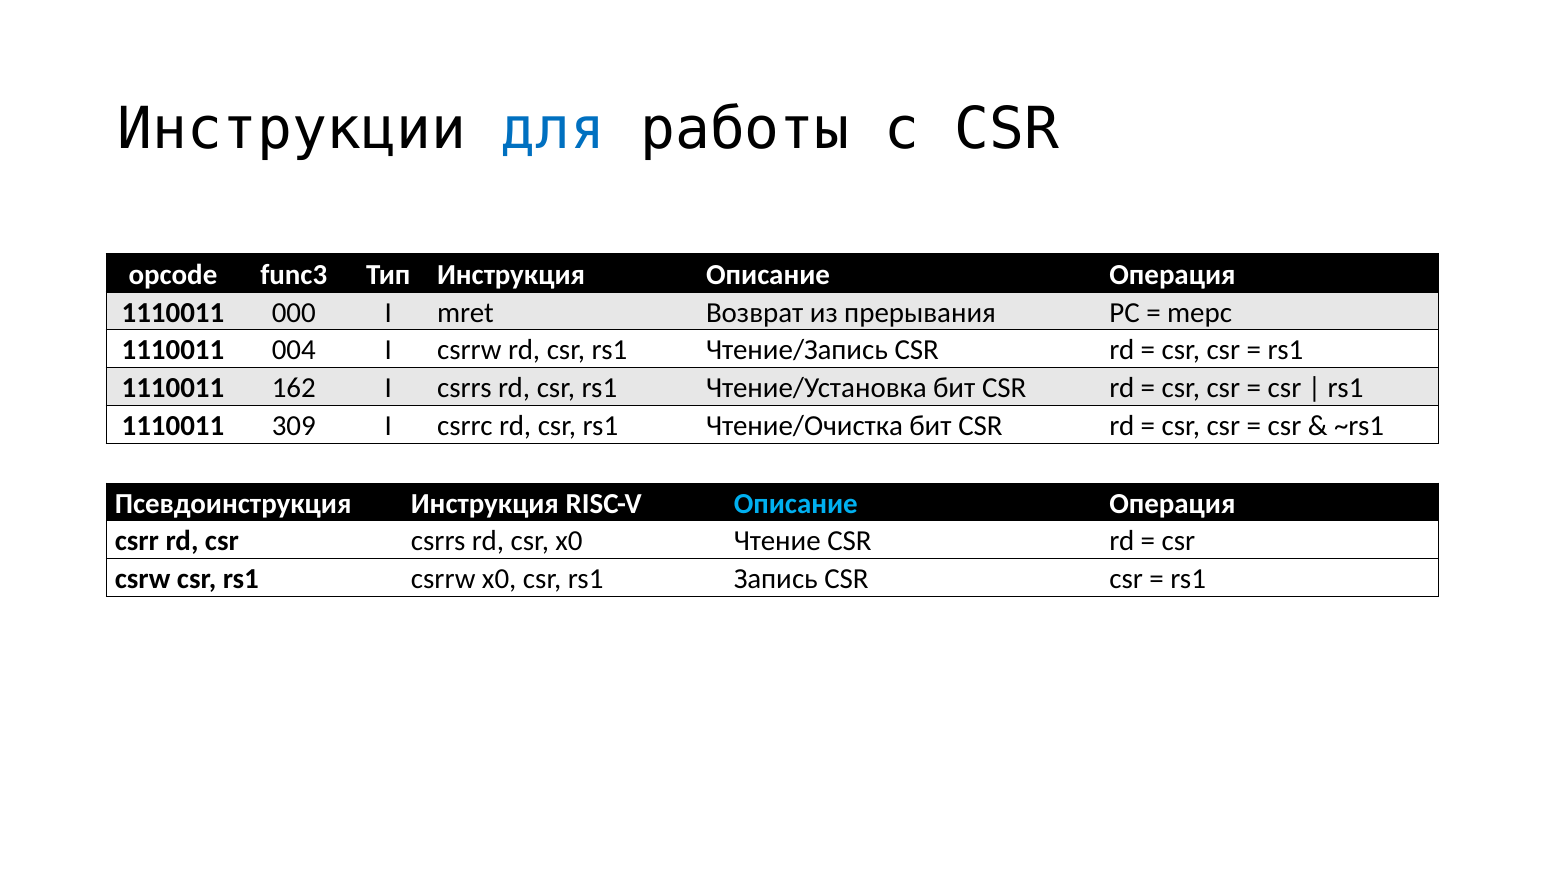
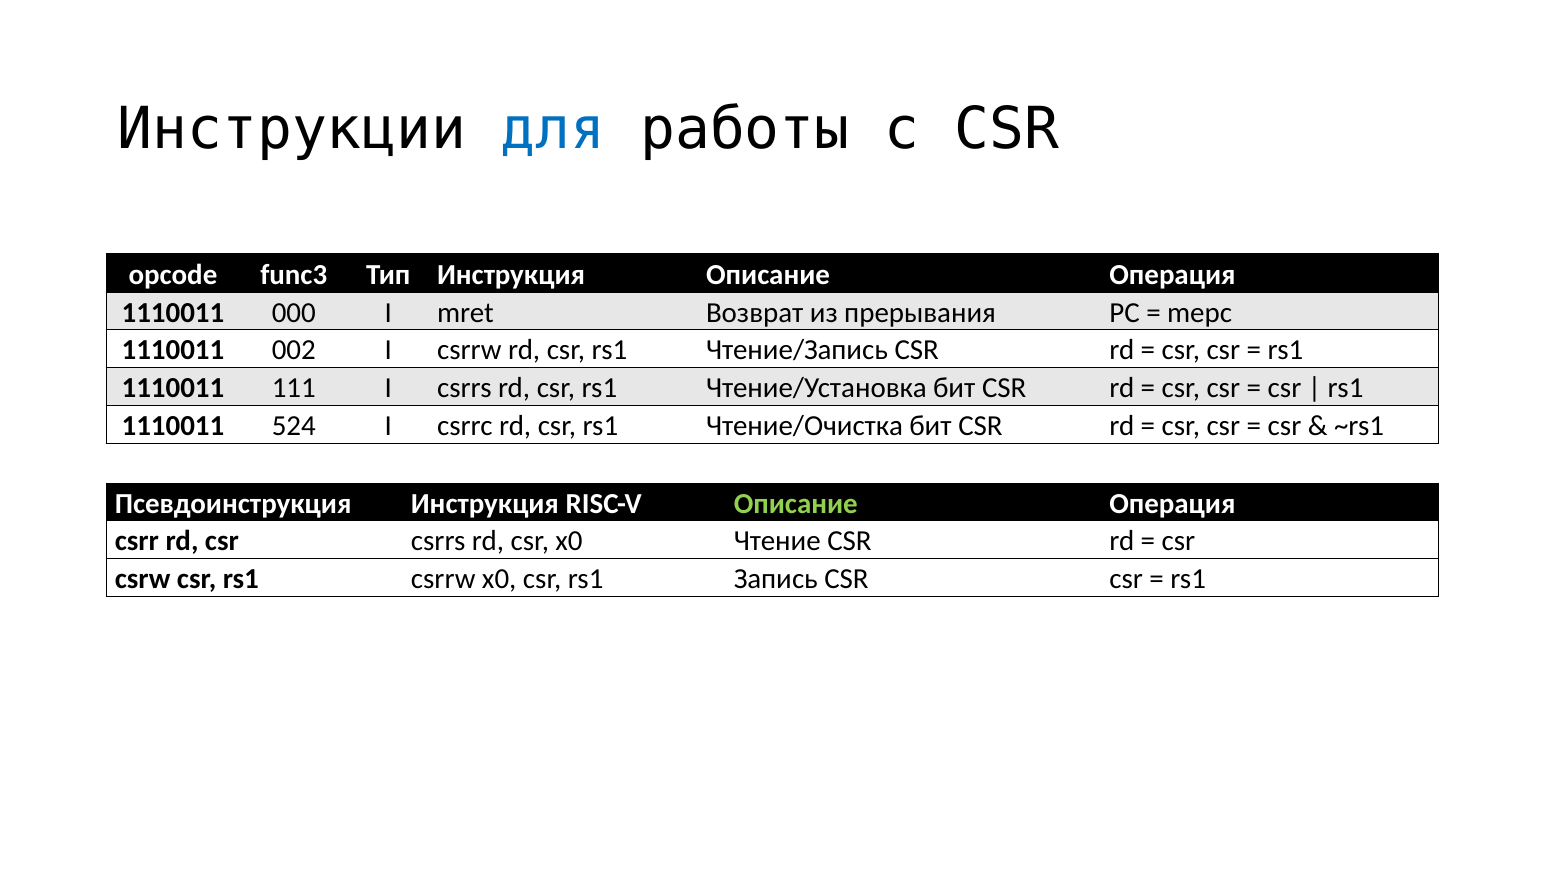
004: 004 -> 002 (294, 350)
162: 162 -> 111 (294, 388)
309: 309 -> 524 (294, 426)
Описание colour: light blue -> light green (796, 503)
